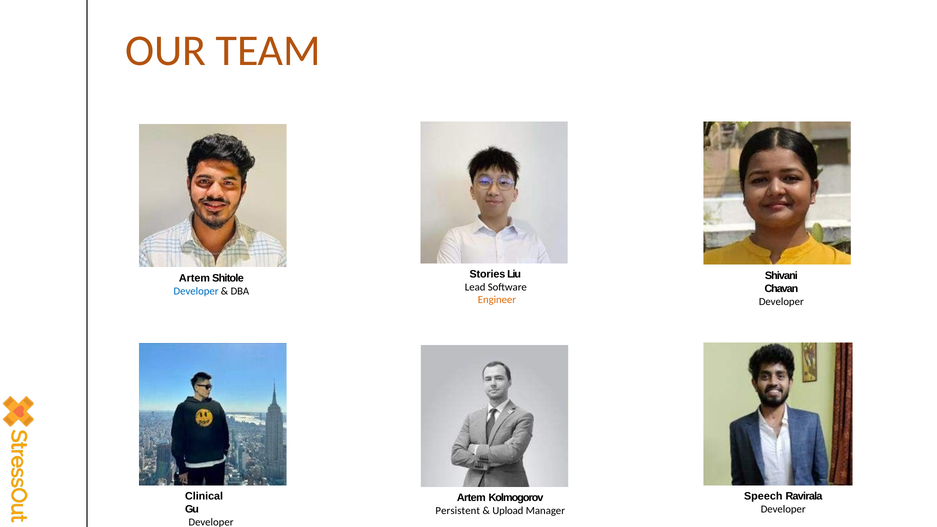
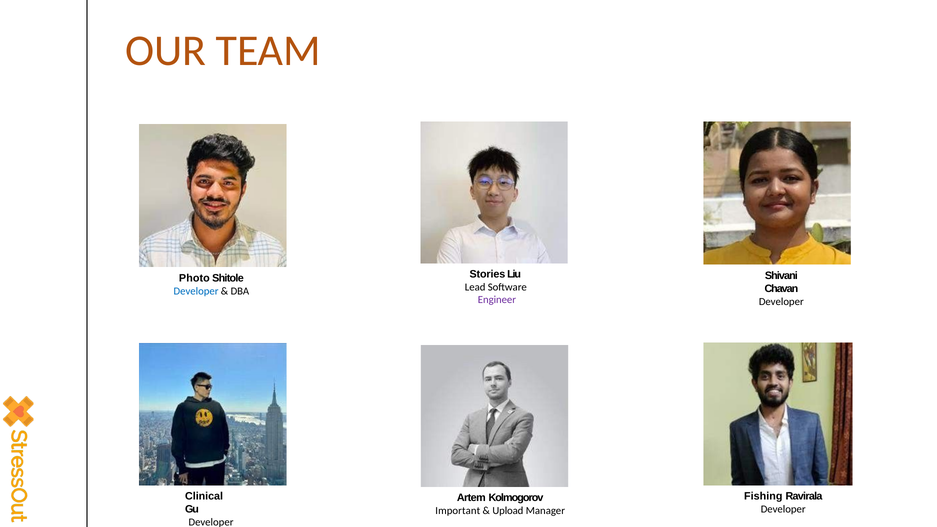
Artem: Artem -> Photo (194, 278)
Engineer colour: orange -> purple (497, 300)
Speech: Speech -> Fishing (763, 496)
Persistent: Persistent -> Important (458, 511)
